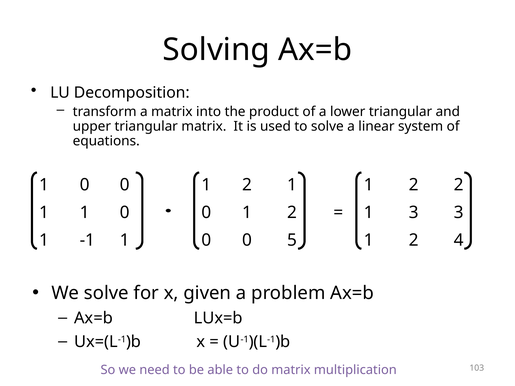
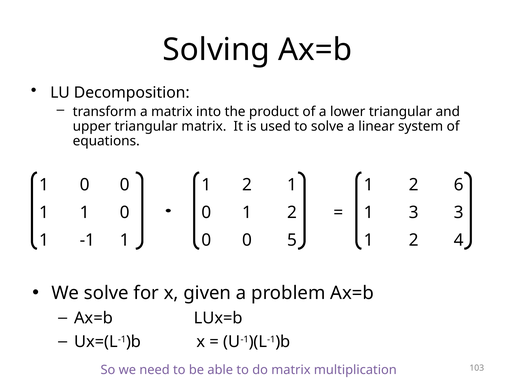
2 2: 2 -> 6 (459, 185)
